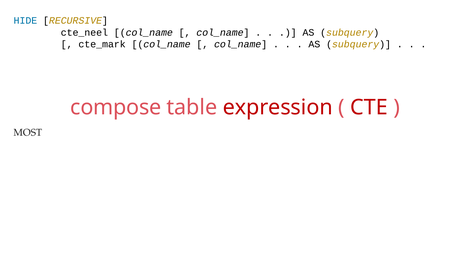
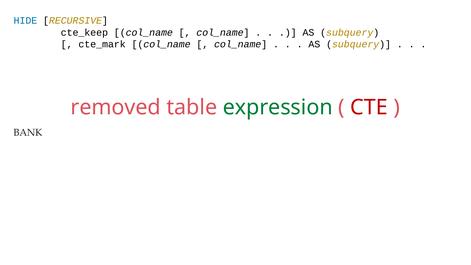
cte_neel: cte_neel -> cte_keep (84, 32)
compose: compose -> removed (116, 107)
expression colour: red -> green (278, 107)
MOST: MOST -> BANK (28, 132)
